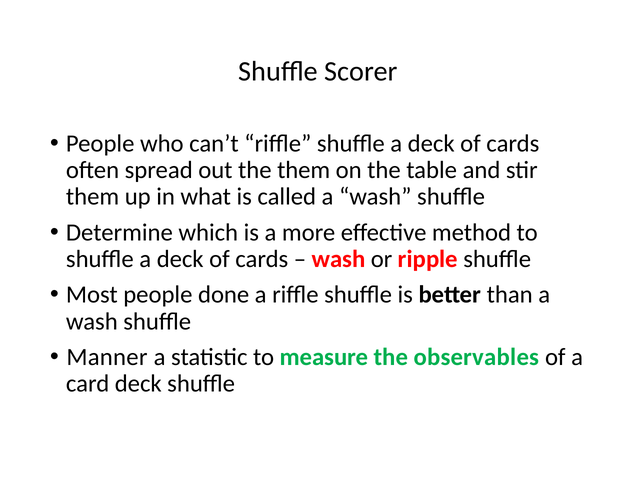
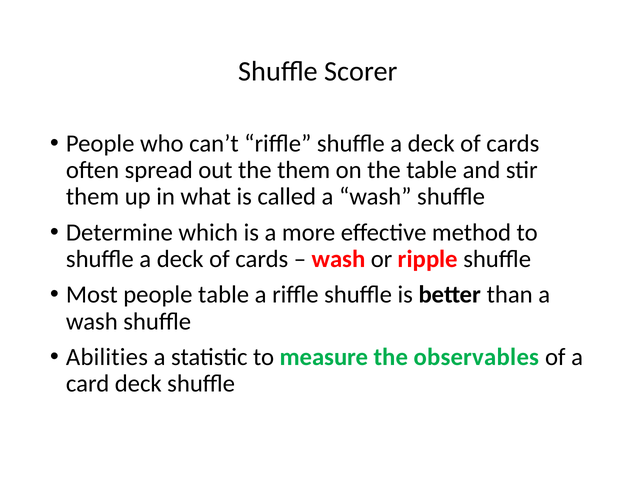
people done: done -> table (224, 295)
Manner: Manner -> Abilities (107, 357)
